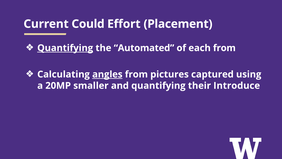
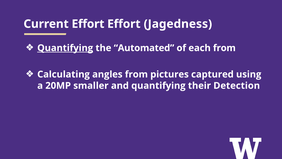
Current Could: Could -> Effort (88, 24)
Placement: Placement -> Jagedness (178, 24)
angles underline: present -> none (107, 74)
Introduce: Introduce -> Detection (237, 85)
